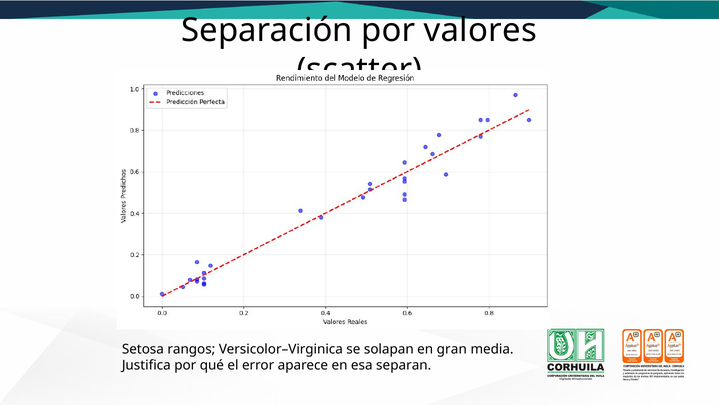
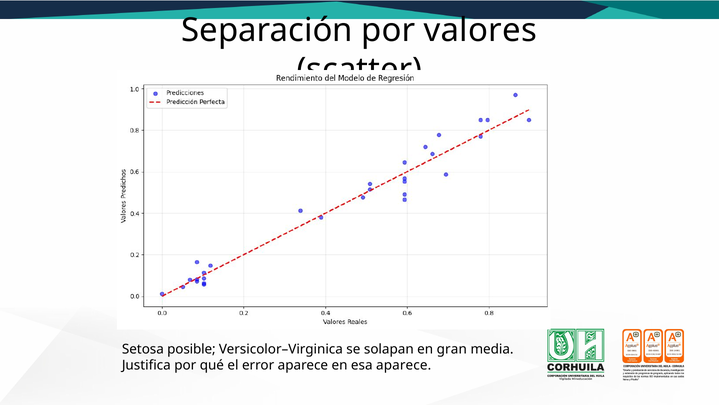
rangos: rangos -> posible (191, 349)
esa separan: separan -> aparece (404, 365)
